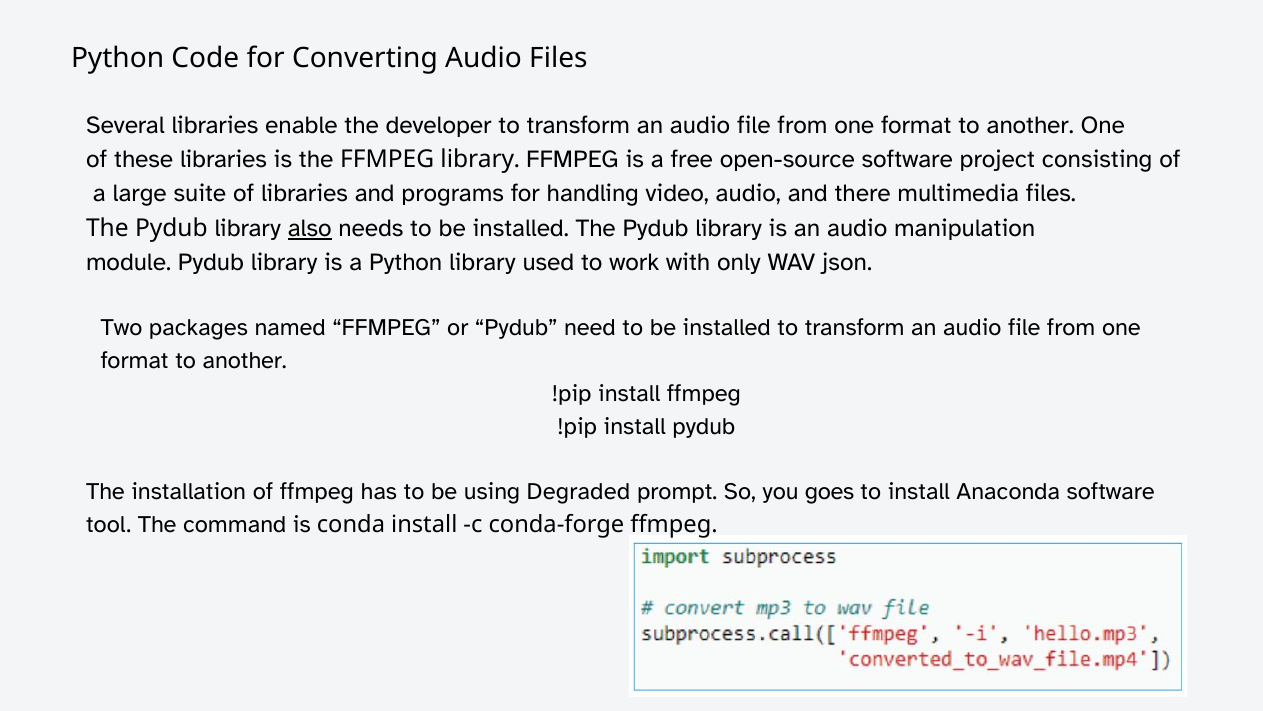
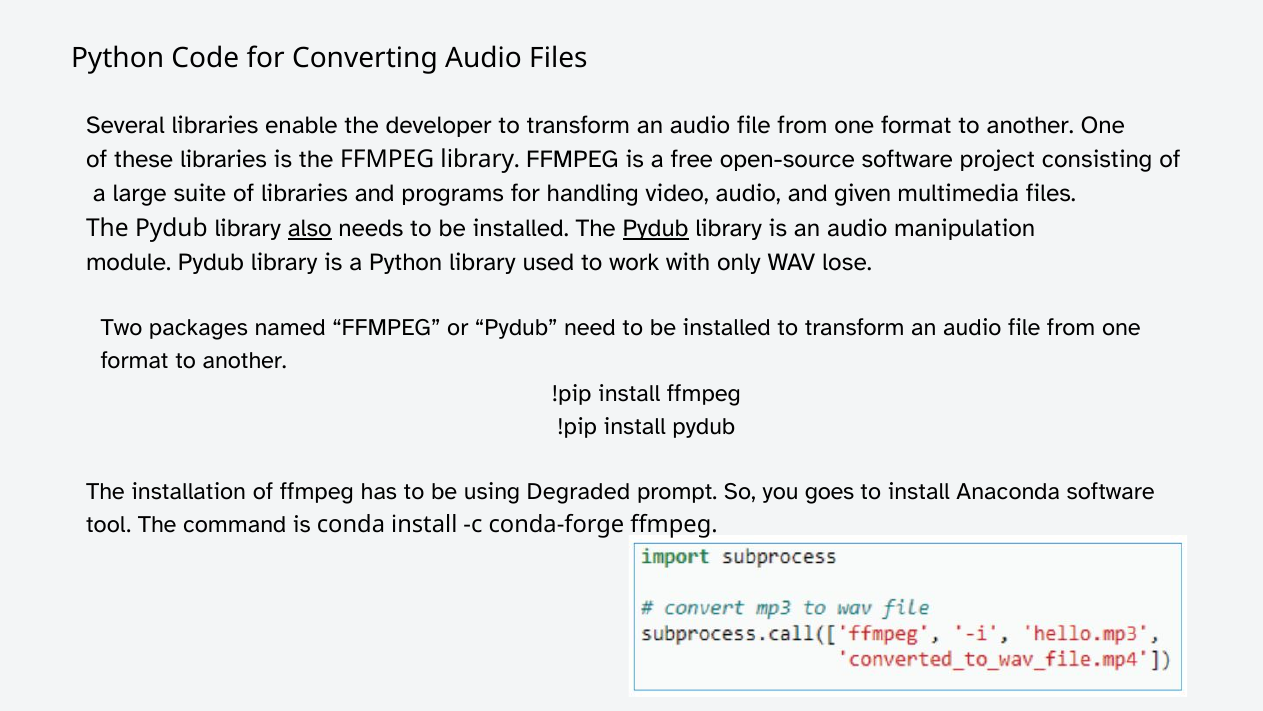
there: there -> given (863, 194)
Pydub underline: none -> present (656, 228)
json: json -> lose (847, 262)
